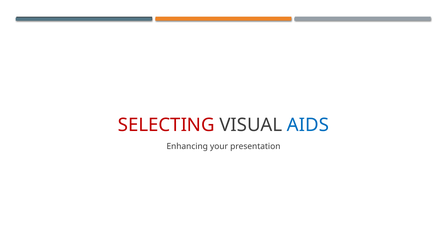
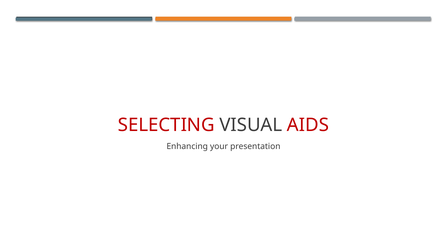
AIDS colour: blue -> red (308, 125)
